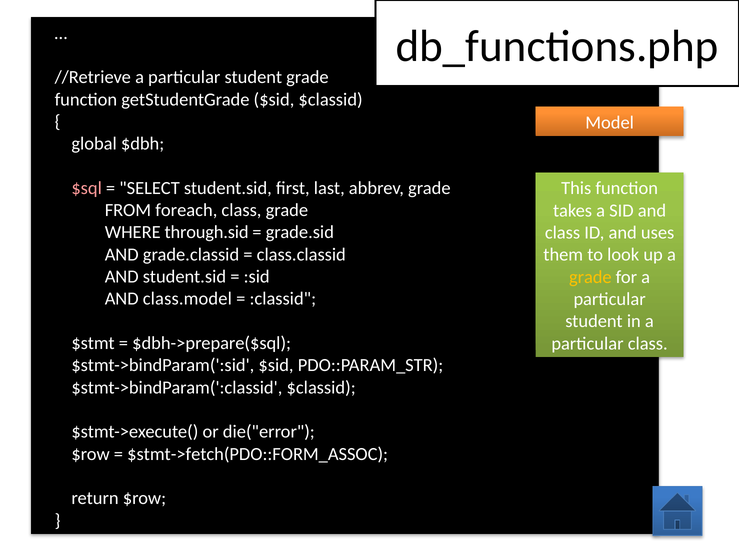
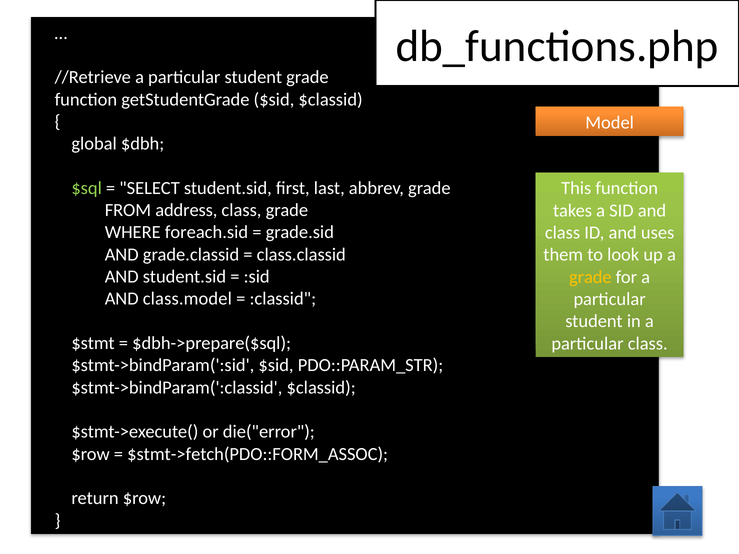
$sql colour: pink -> light green (87, 188)
foreach: foreach -> address (186, 210)
through.sid: through.sid -> foreach.sid (206, 233)
